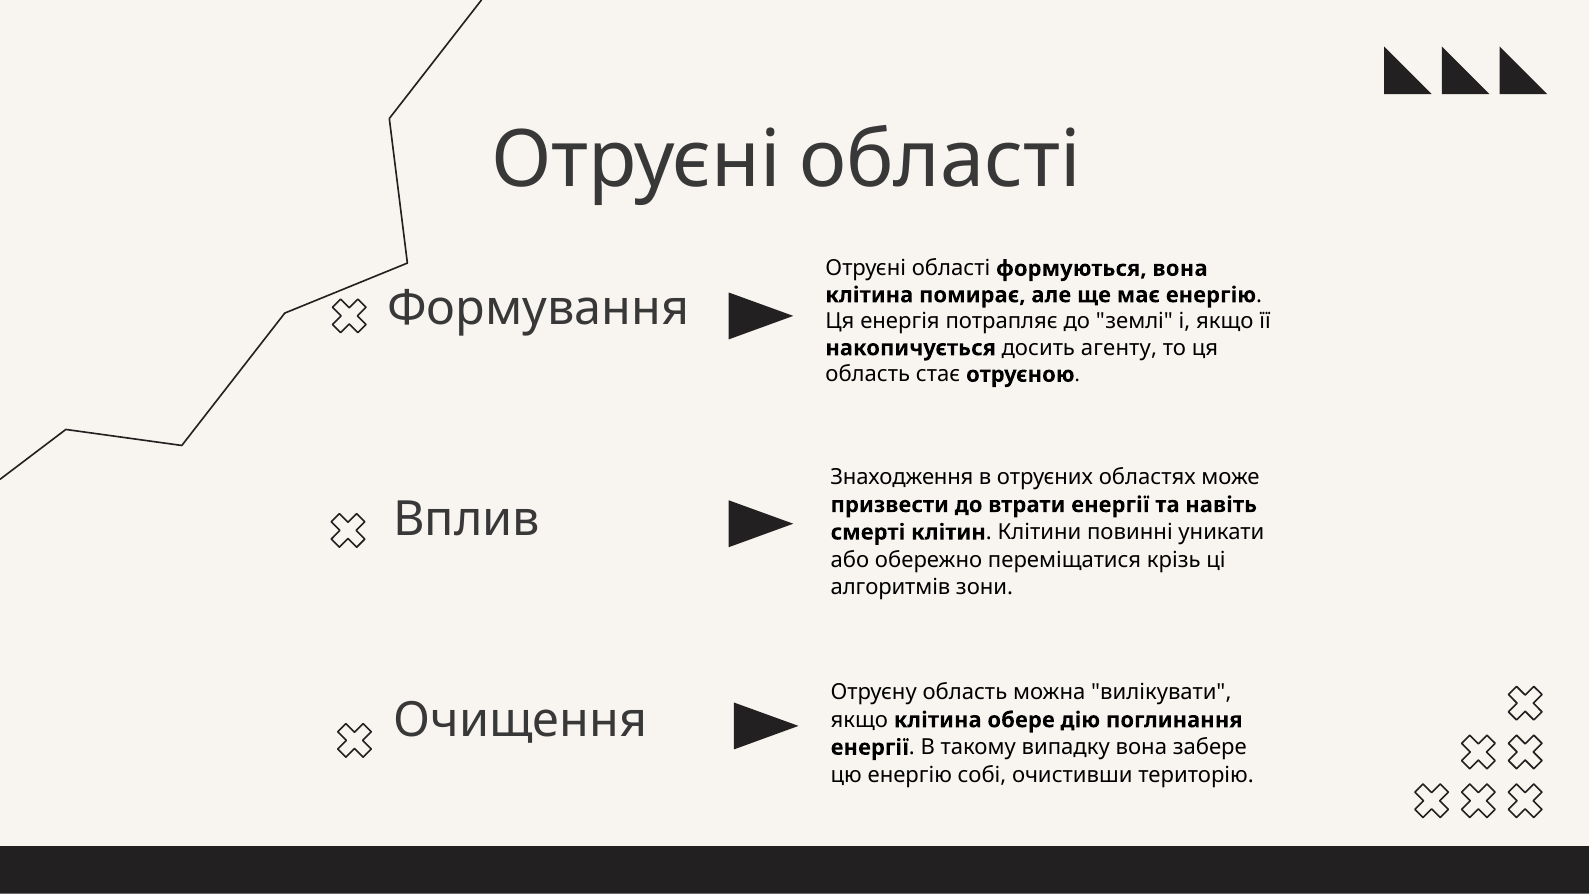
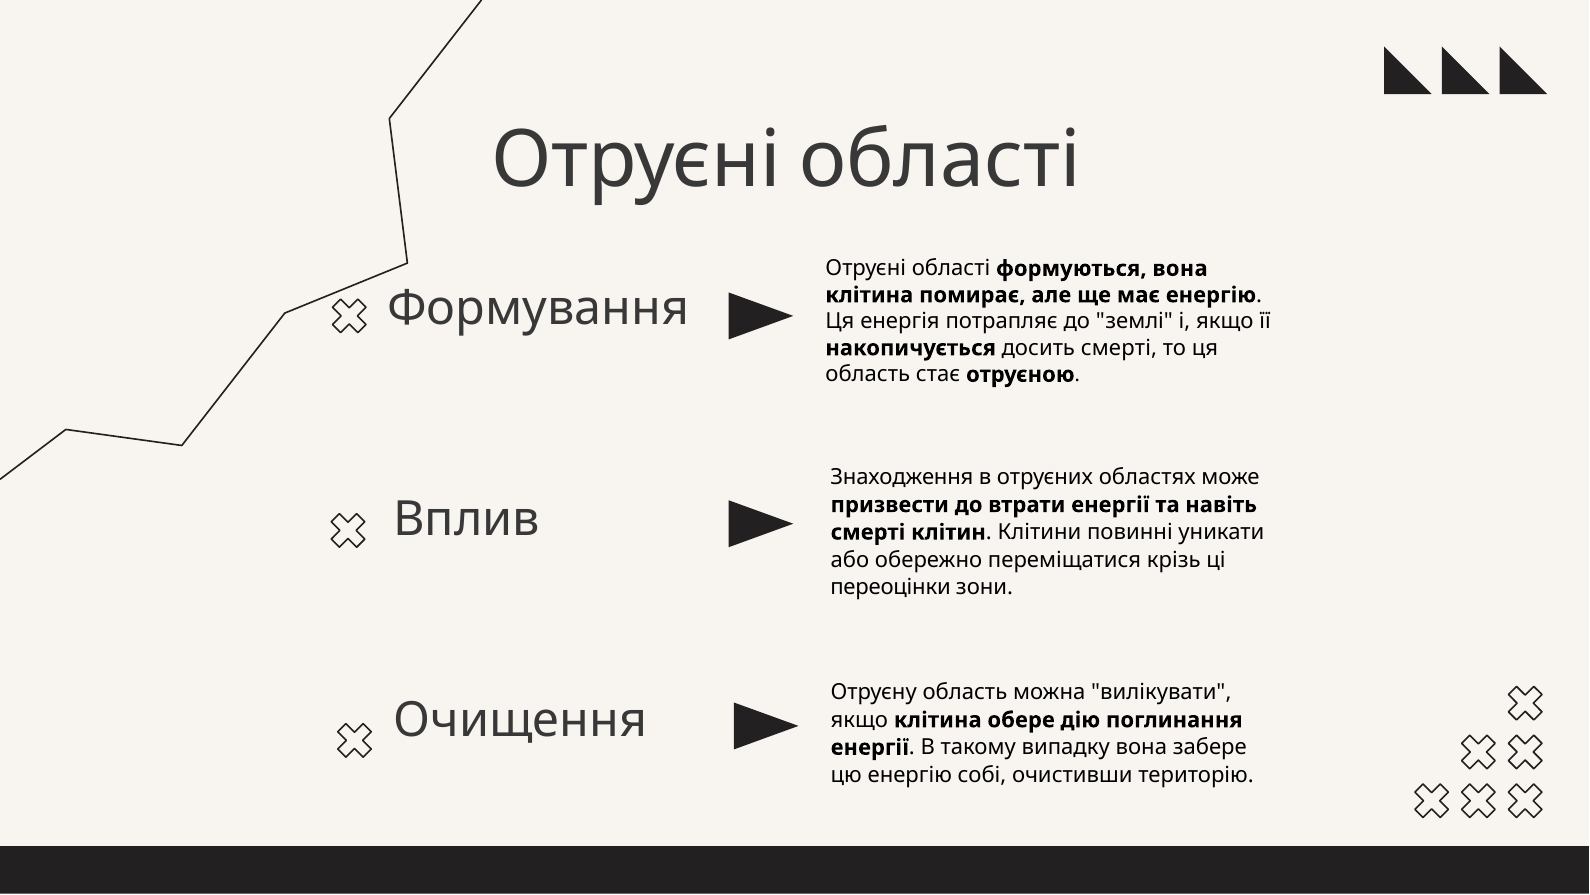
досить агенту: агенту -> смерті (1119, 348)
алгоритмів: алгоритмів -> переоцінки (891, 587)
